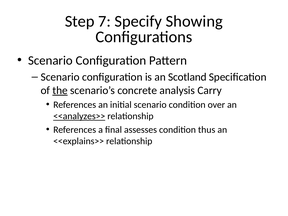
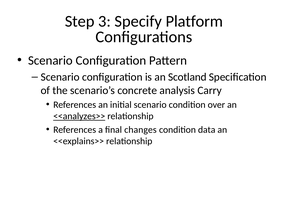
7: 7 -> 3 (104, 21)
Showing: Showing -> Platform (194, 21)
the underline: present -> none (60, 90)
assesses: assesses -> changes (140, 130)
thus: thus -> data (207, 130)
